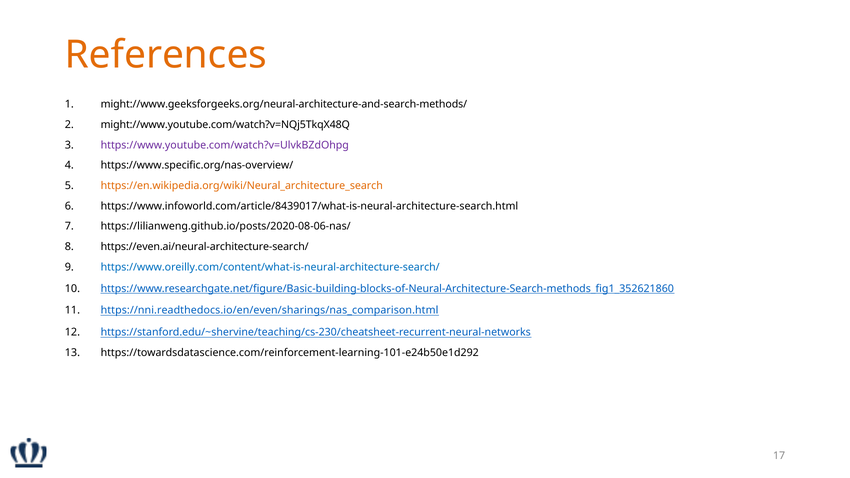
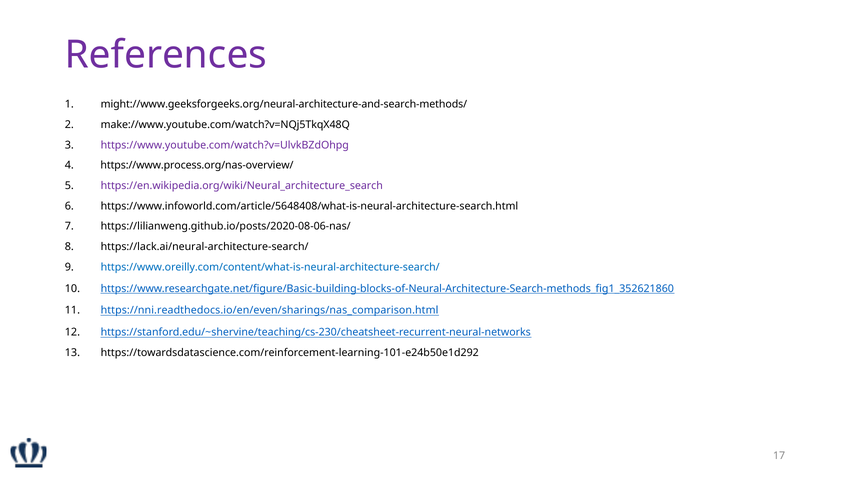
References colour: orange -> purple (166, 55)
might://www.youtube.com/watch?v=NQj5TkqX48Q: might://www.youtube.com/watch?v=NQj5TkqX48Q -> make://www.youtube.com/watch?v=NQj5TkqX48Q (225, 125)
https://www.specific.org/nas-overview/: https://www.specific.org/nas-overview/ -> https://www.process.org/nas-overview/ (197, 165)
https://en.wikipedia.org/wiki/Neural_architecture_search colour: orange -> purple (242, 186)
https://www.infoworld.com/article/8439017/what-is-neural-architecture-search.html: https://www.infoworld.com/article/8439017/what-is-neural-architecture-search.html -> https://www.infoworld.com/article/5648408/what-is-neural-architecture-search.html (309, 206)
https://even.ai/neural-architecture-search/: https://even.ai/neural-architecture-search/ -> https://lack.ai/neural-architecture-search/ (205, 247)
